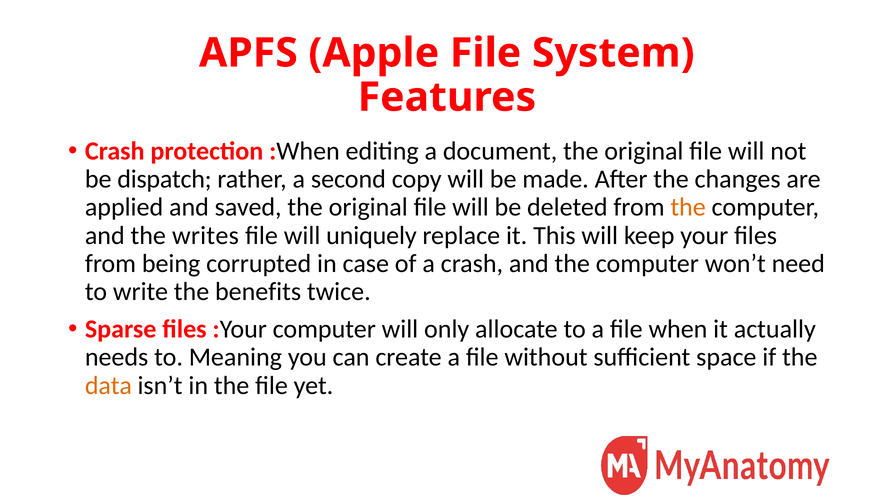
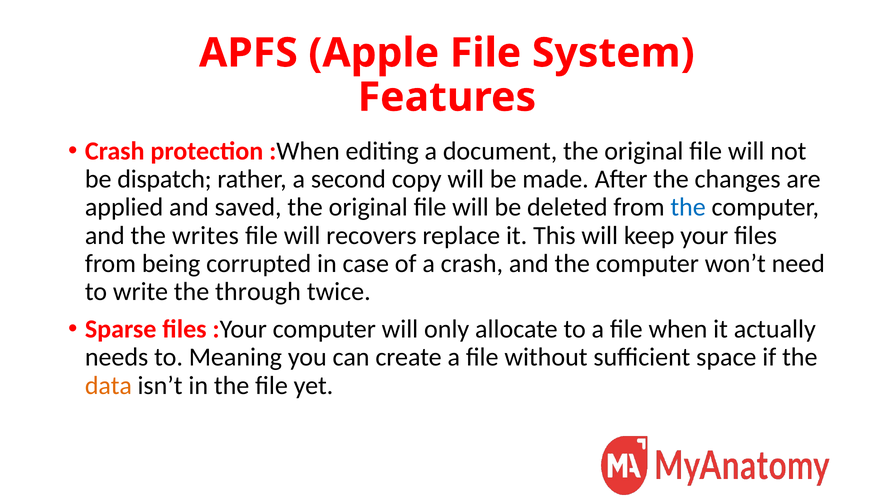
the colour: orange -> blue (688, 207)
uniquely: uniquely -> recovers (371, 235)
benefits: benefits -> through (258, 292)
